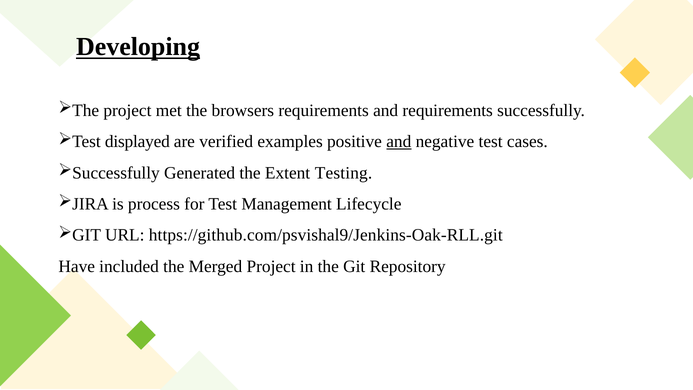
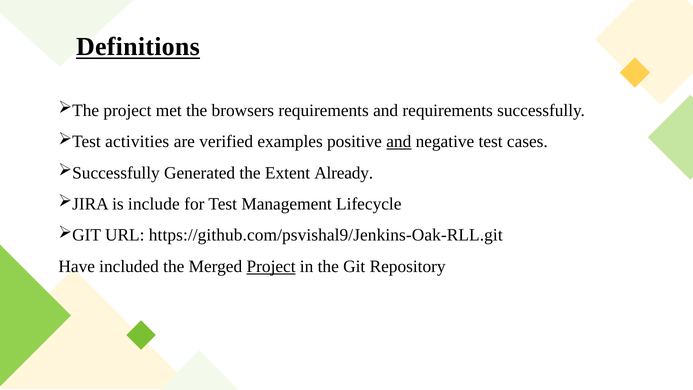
Developing: Developing -> Definitions (138, 47)
displayed: displayed -> activities (137, 142)
Testing: Testing -> Already (344, 173)
process: process -> include (154, 204)
Project underline: none -> present (271, 266)
